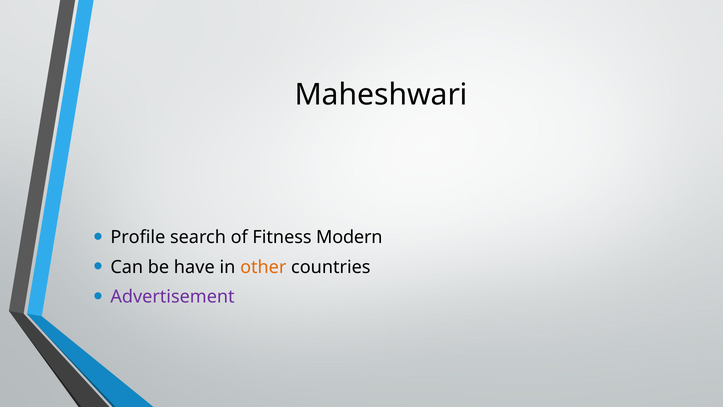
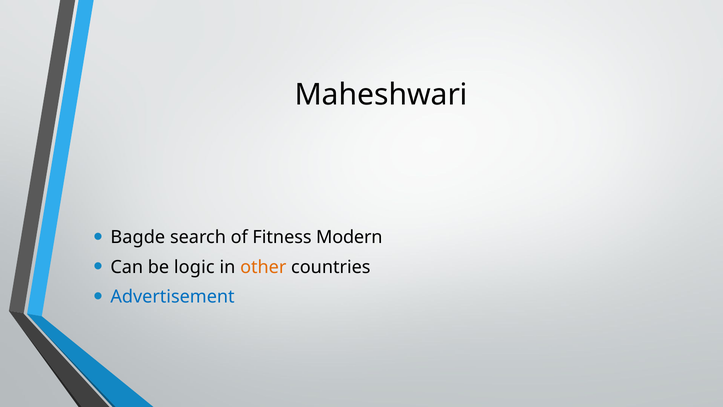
Profile: Profile -> Bagde (138, 237)
have: have -> logic (194, 267)
Advertisement colour: purple -> blue (173, 297)
